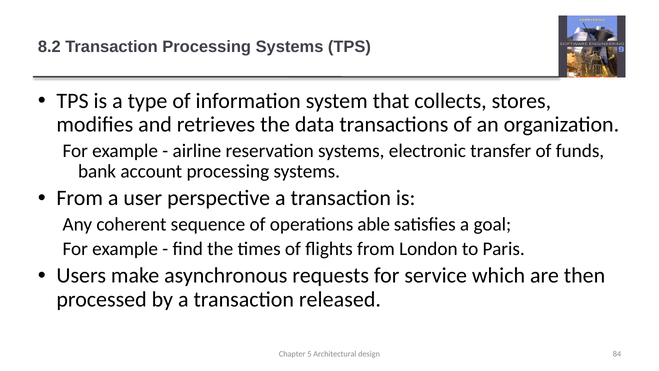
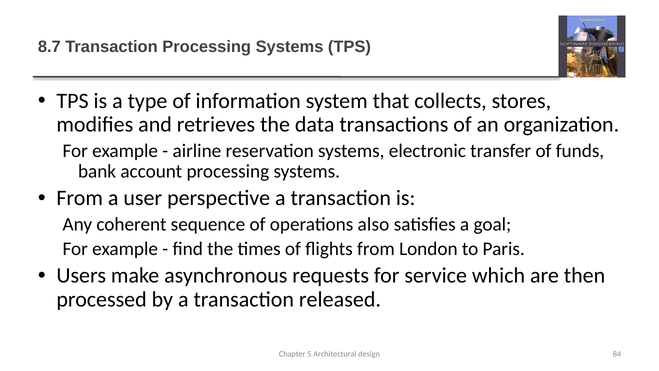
8.2: 8.2 -> 8.7 (49, 47)
able: able -> also (373, 224)
